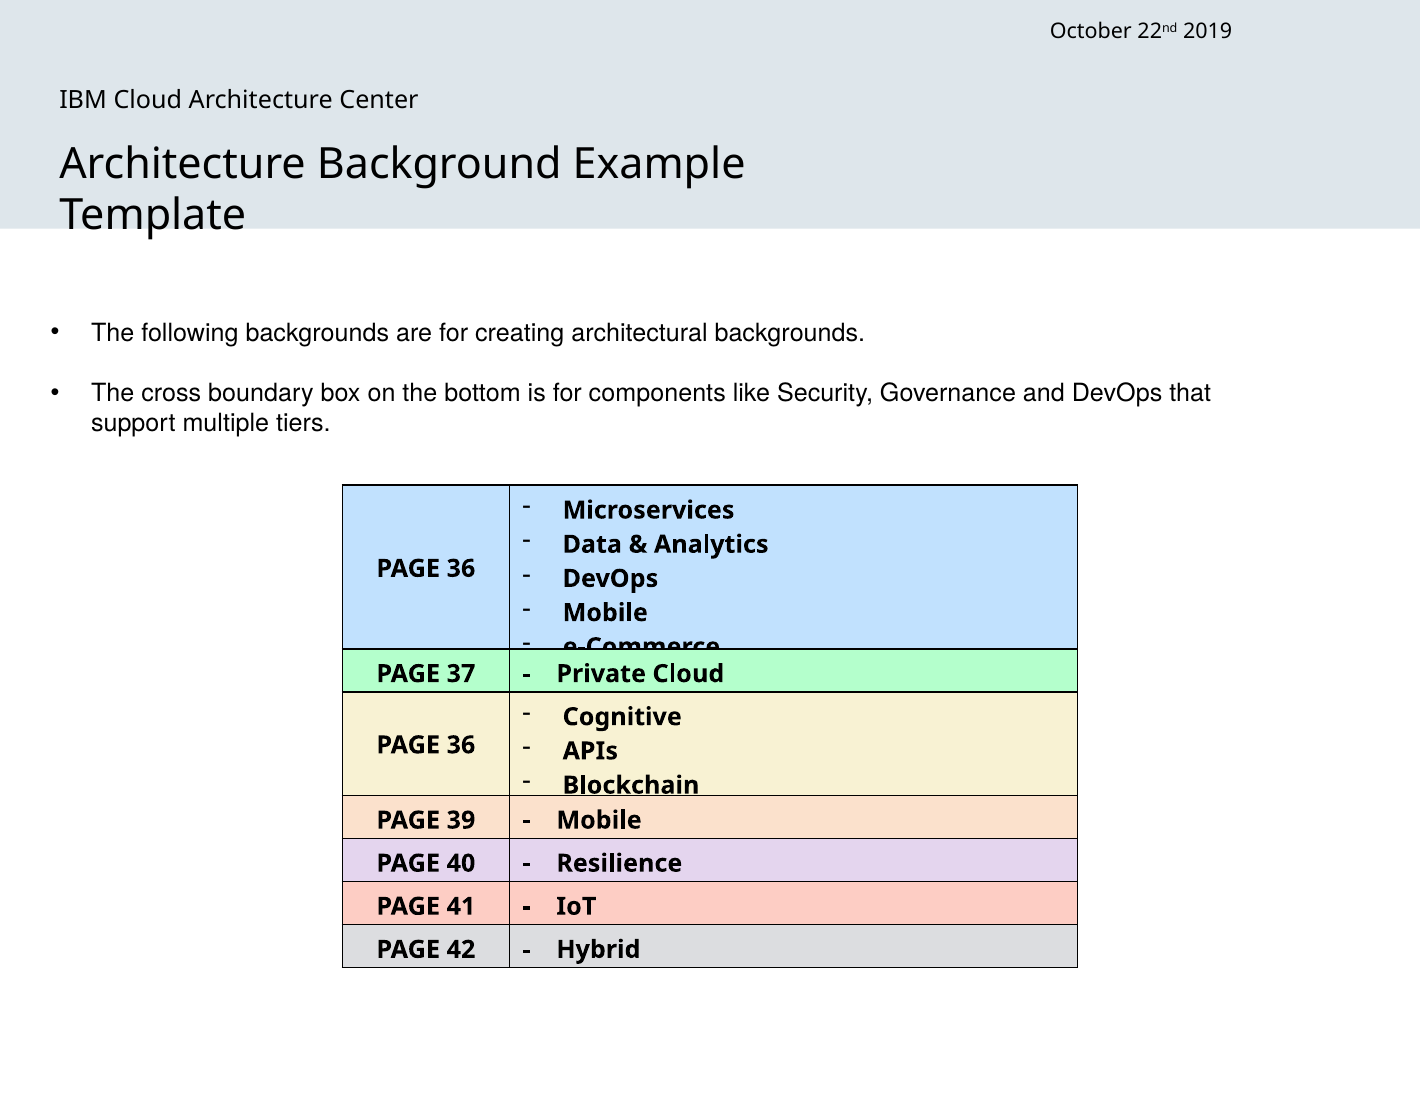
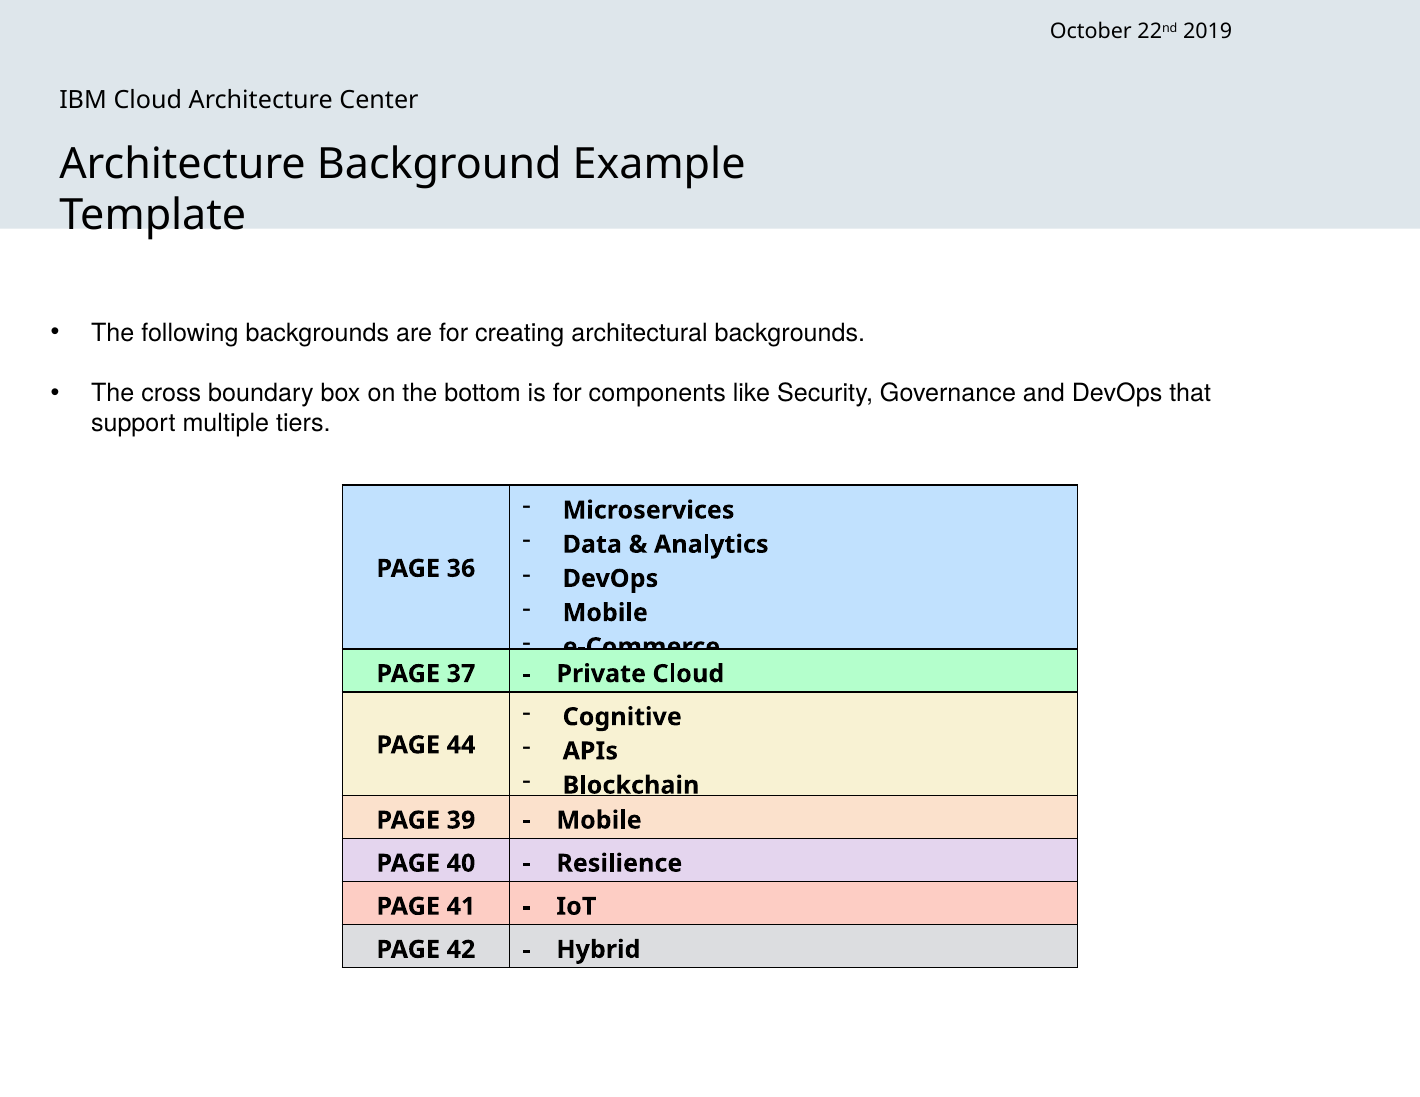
36: 36 -> 44 (461, 745)
